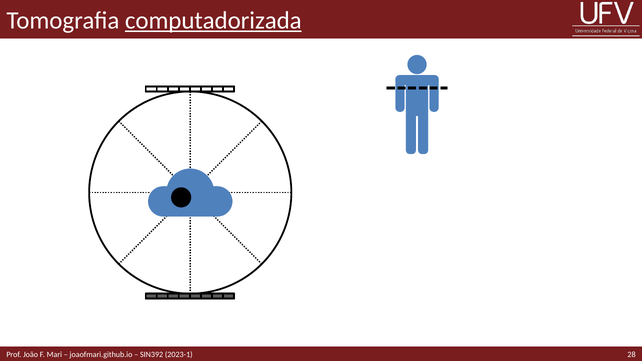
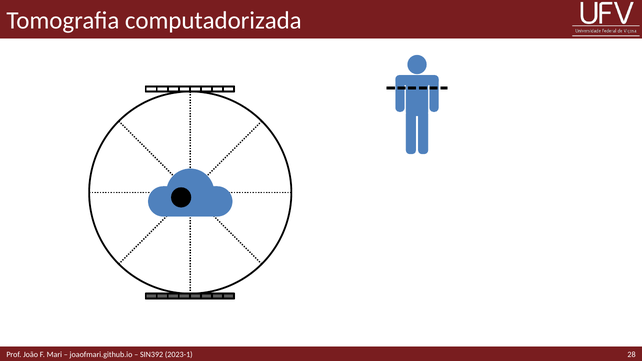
computadorizada underline: present -> none (213, 21)
